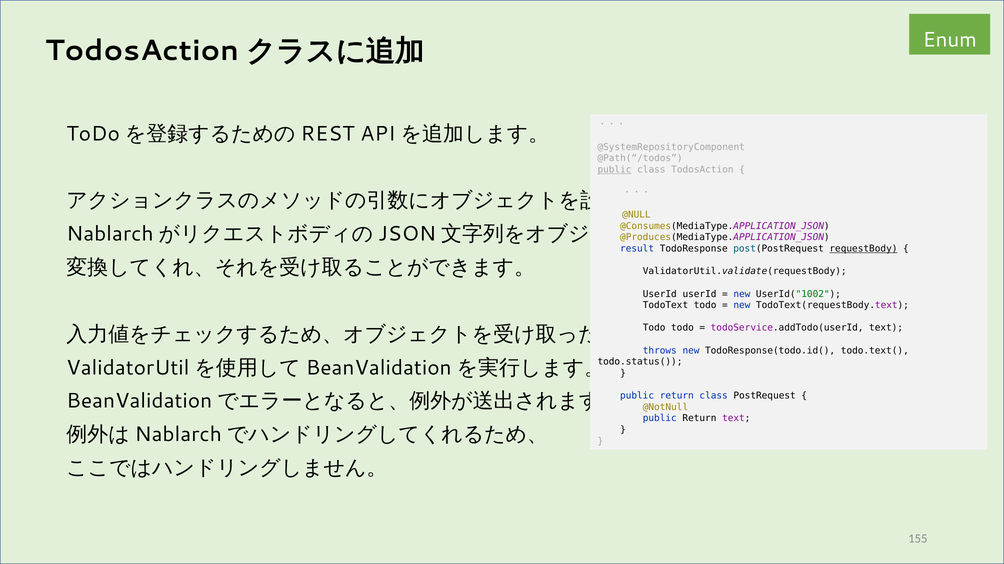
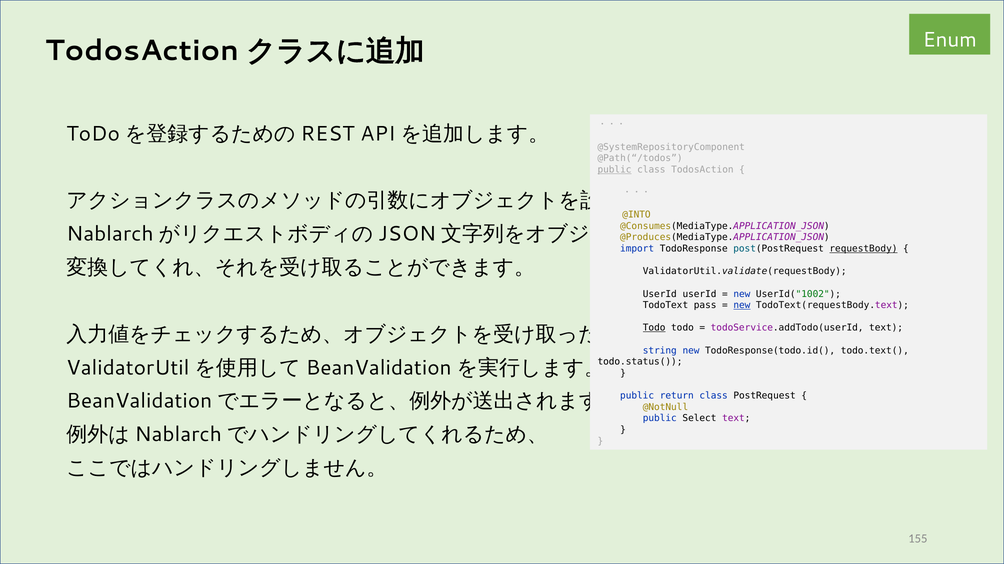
@NULL: @NULL -> @INTO (637, 215)
result: result -> import (637, 249)
TodoText todo: todo -> pass (705, 306)
new underline: none -> present (742, 306)
Todo underline: none -> present (654, 328)
throws: throws -> string (660, 351)
Return: Return -> Select (699, 419)
